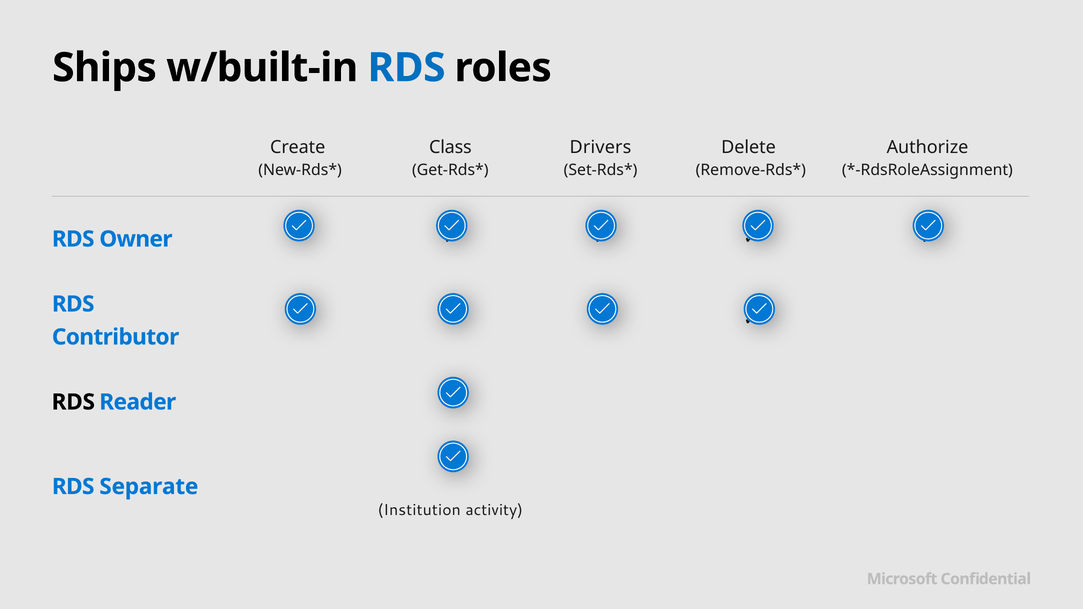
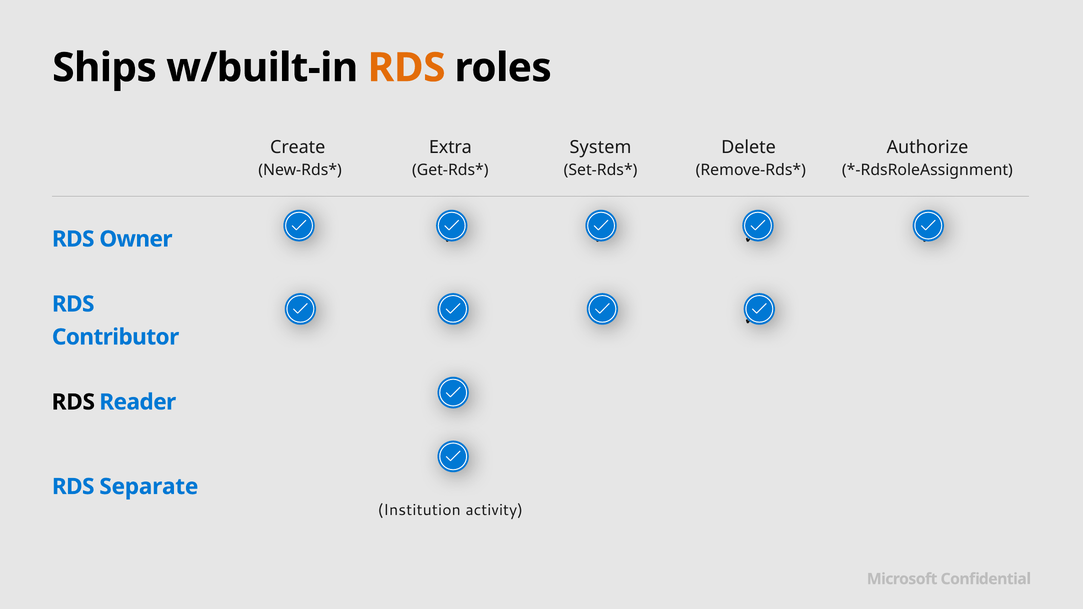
RDS colour: blue -> orange (407, 68)
Class: Class -> Extra (450, 147)
Drivers: Drivers -> System (601, 147)
